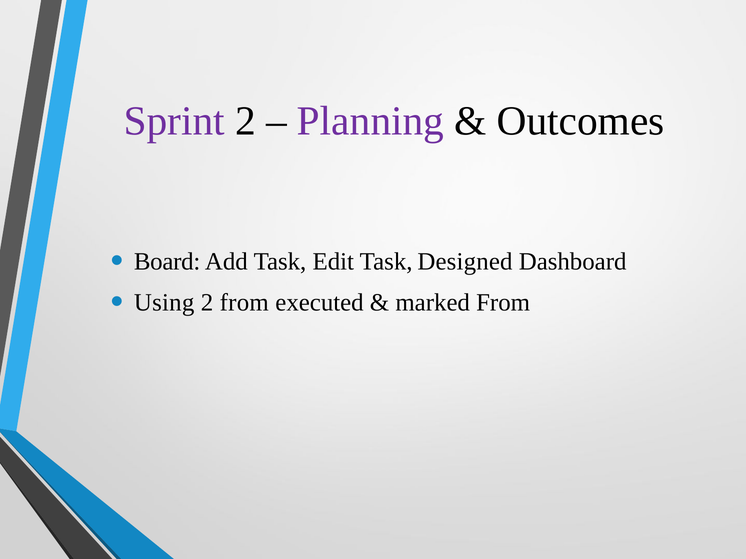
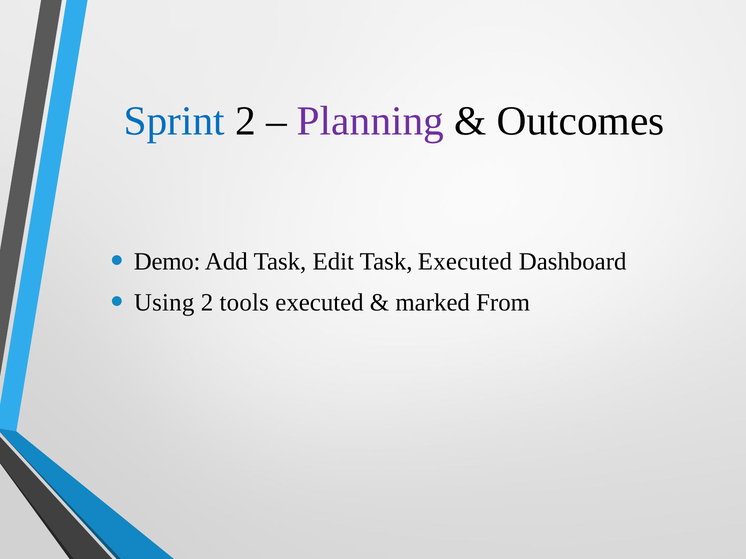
Sprint colour: purple -> blue (174, 121)
Board: Board -> Demo (167, 262)
Task Designed: Designed -> Executed (465, 262)
2 from: from -> tools (244, 303)
